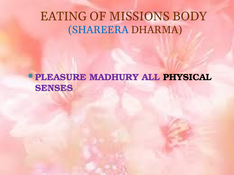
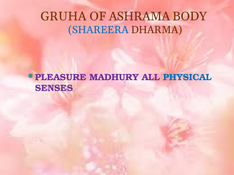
EATING: EATING -> GRUHA (63, 16)
MISSIONS: MISSIONS -> ASHRAMA (139, 16)
PHYSICAL colour: black -> blue (187, 77)
